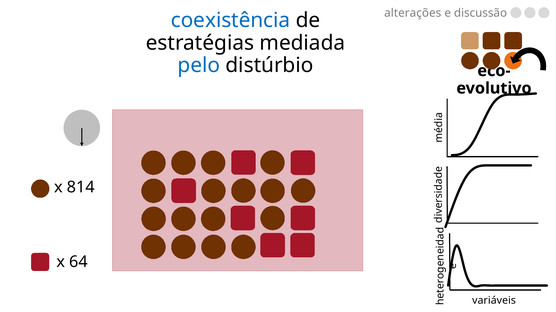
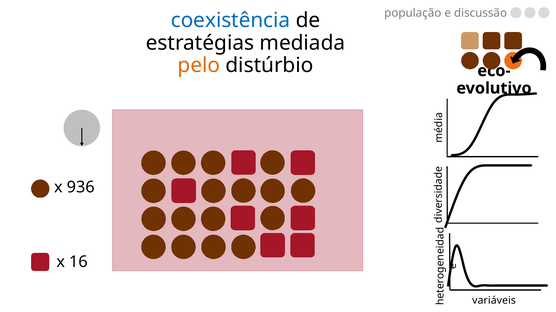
alterações: alterações -> população (413, 13)
pelo colour: blue -> orange (199, 66)
814: 814 -> 936 (81, 188)
64: 64 -> 16 (78, 263)
